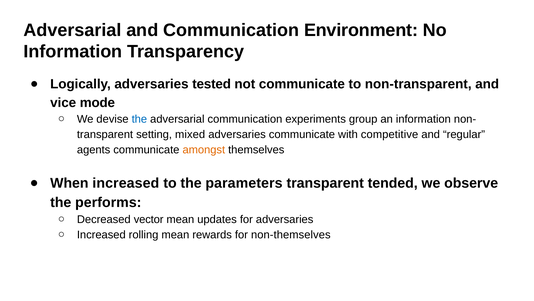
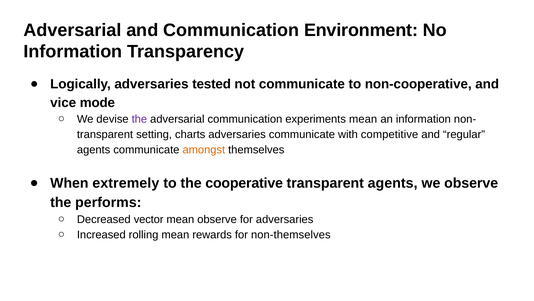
non-transparent: non-transparent -> non-cooperative (418, 84)
the colour: blue -> purple (139, 119)
experiments group: group -> mean (363, 119)
mixed: mixed -> charts (190, 134)
When increased: increased -> extremely (126, 183)
parameters: parameters -> cooperative (244, 183)
transparent tended: tended -> agents (393, 183)
mean updates: updates -> observe (217, 219)
